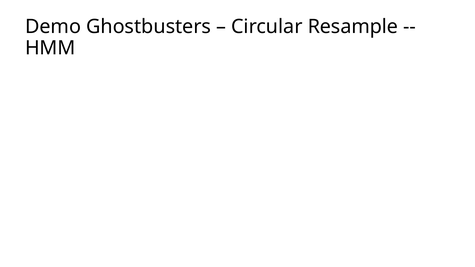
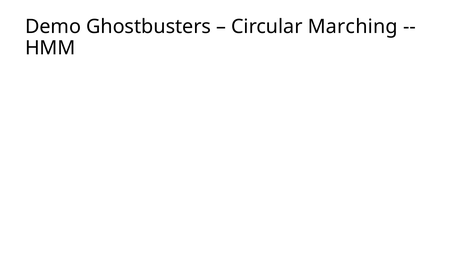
Resample: Resample -> Marching (353, 27)
